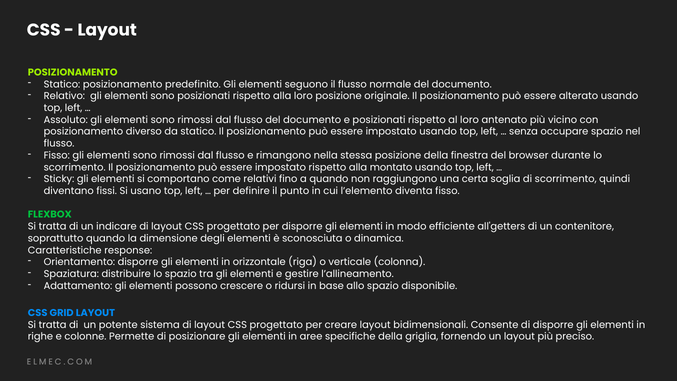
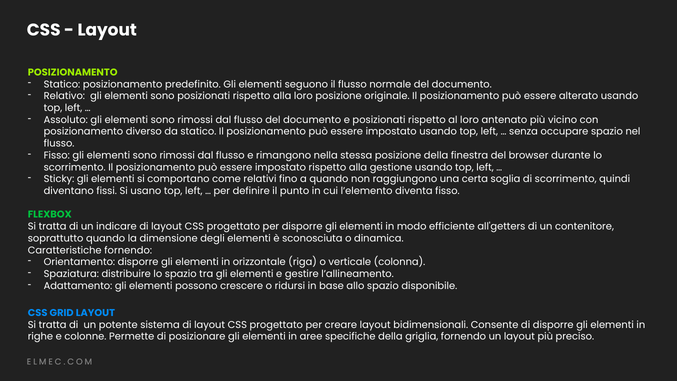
montato: montato -> gestione (391, 167)
Caratteristiche response: response -> fornendo (128, 250)
